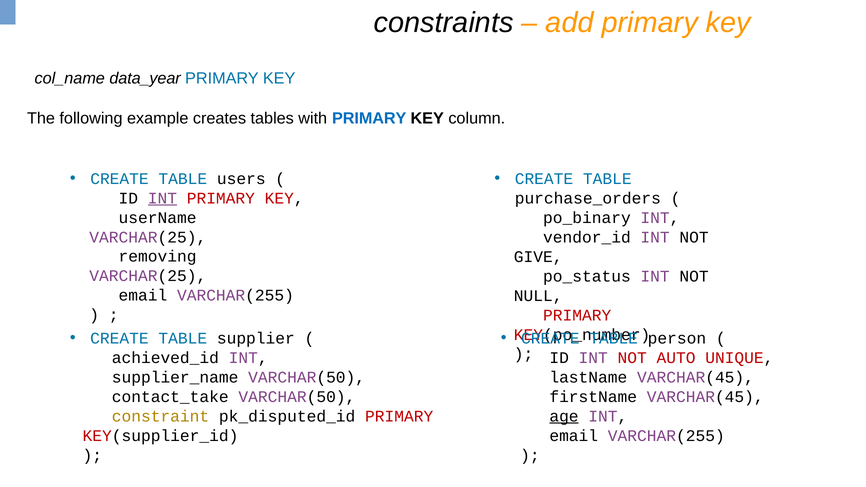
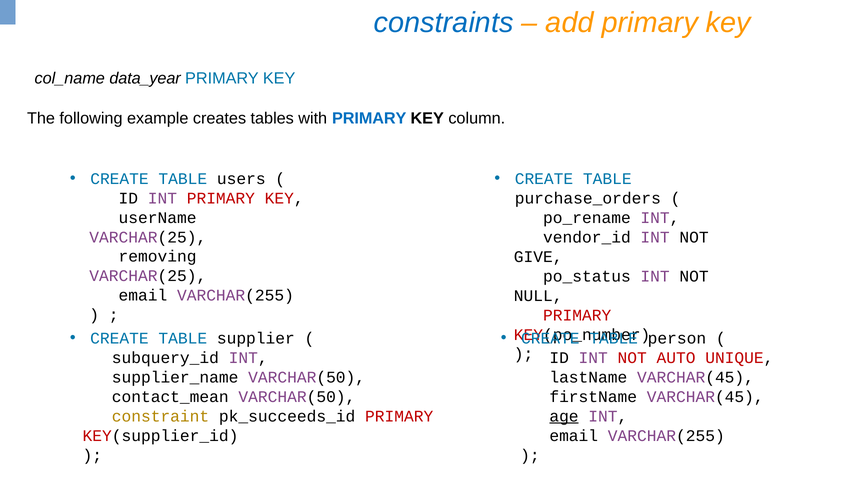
constraints colour: black -> blue (444, 23)
INT underline: present -> none (162, 198)
po_binary: po_binary -> po_rename (587, 218)
achieved_id: achieved_id -> subquery_id (165, 358)
contact_take: contact_take -> contact_mean (170, 397)
pk_disputed_id: pk_disputed_id -> pk_succeeds_id (287, 416)
